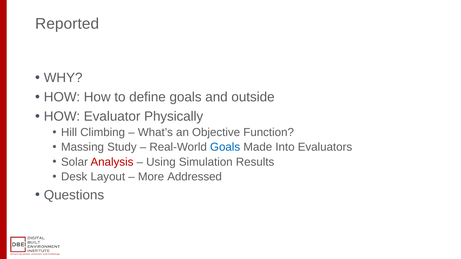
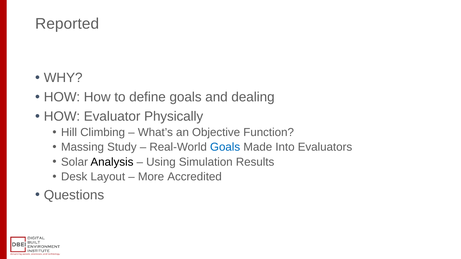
outside: outside -> dealing (253, 97)
Analysis colour: red -> black (112, 162)
Addressed: Addressed -> Accredited (195, 177)
